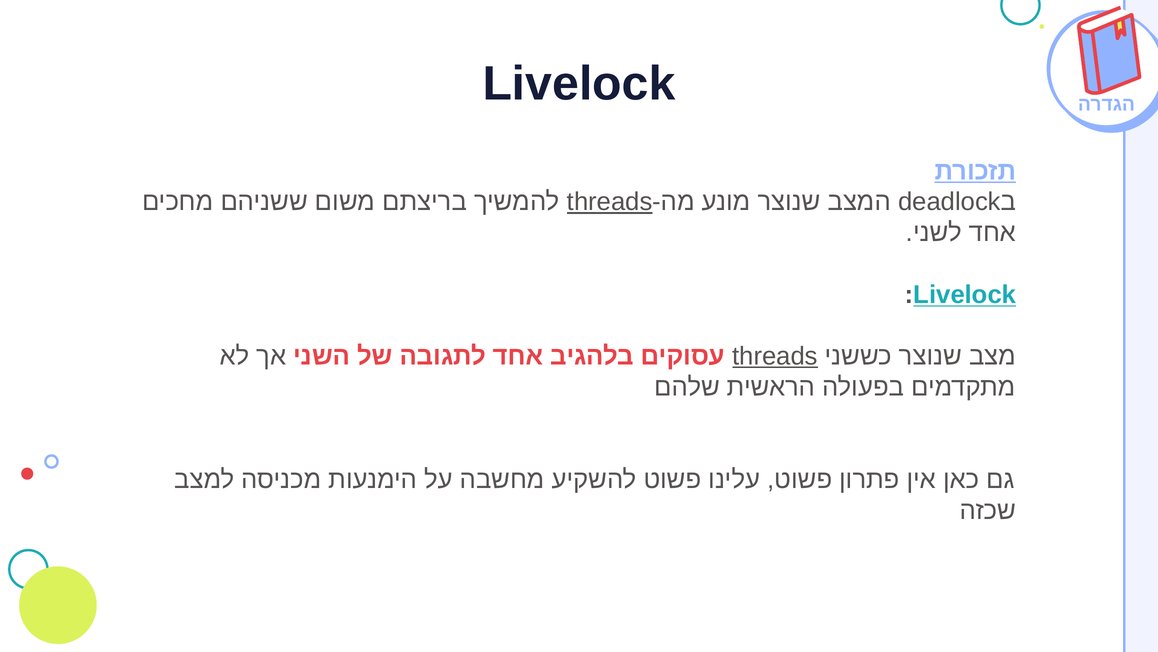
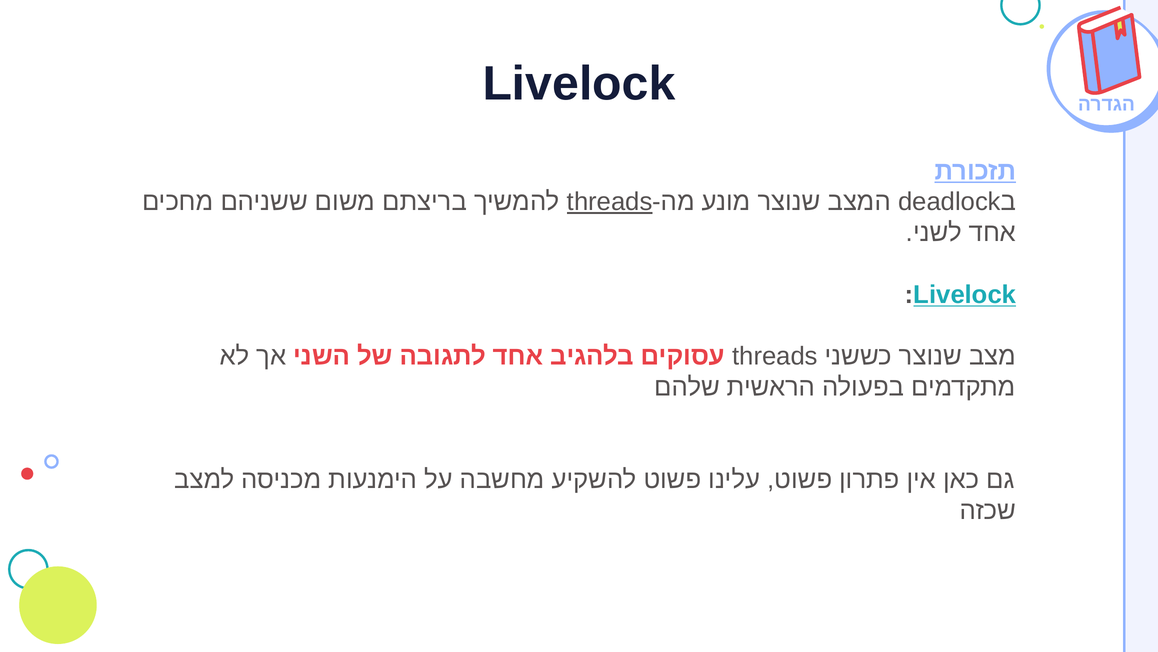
threads underline: present -> none (775, 356)
